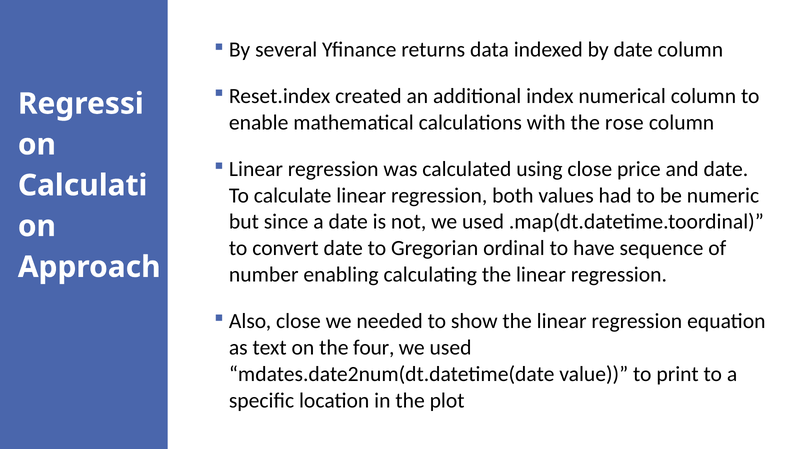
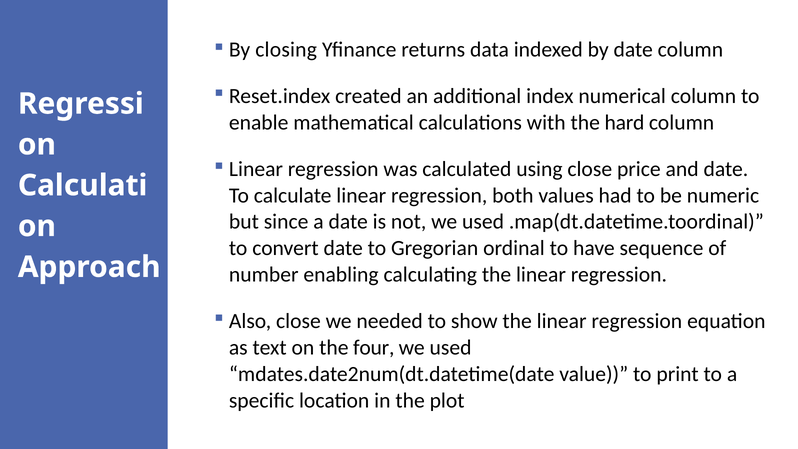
several: several -> closing (286, 50)
rose: rose -> hard (624, 123)
